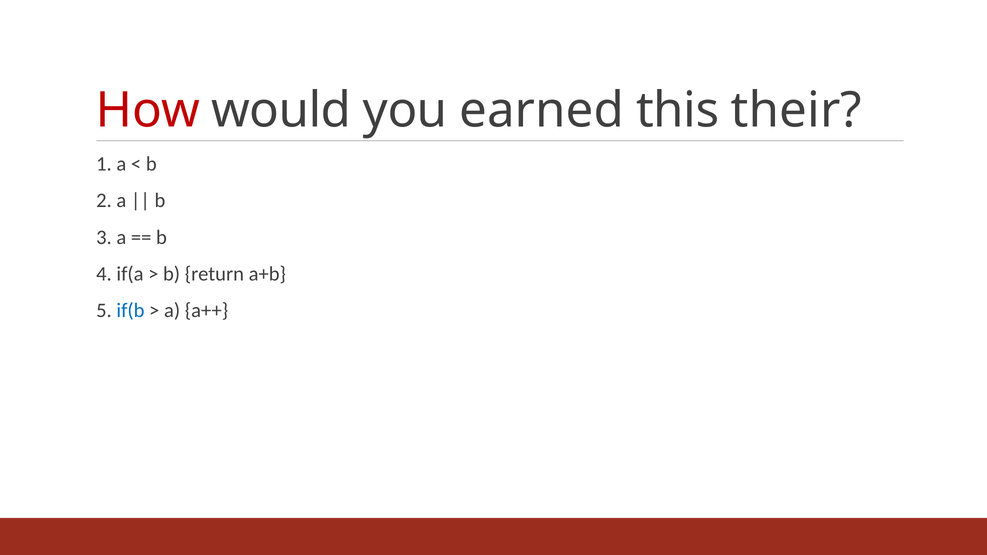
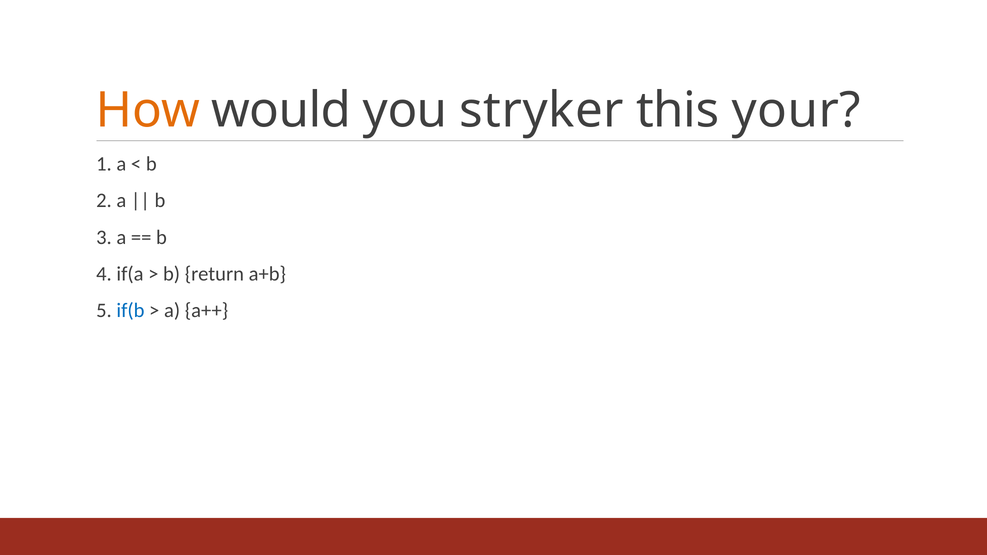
How colour: red -> orange (148, 111)
earned: earned -> stryker (541, 111)
their: their -> your (796, 111)
